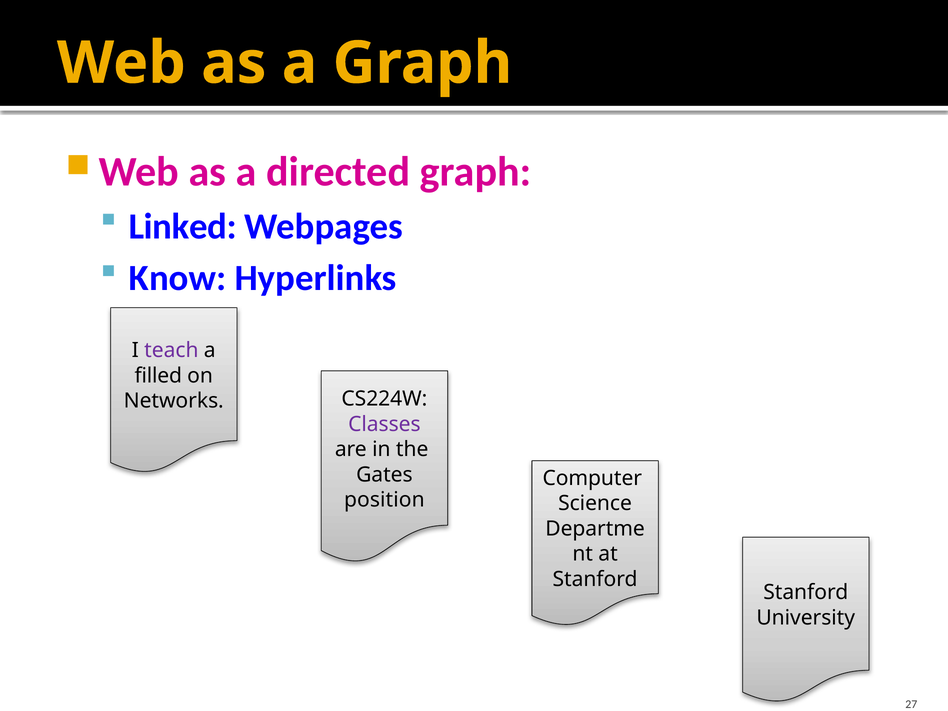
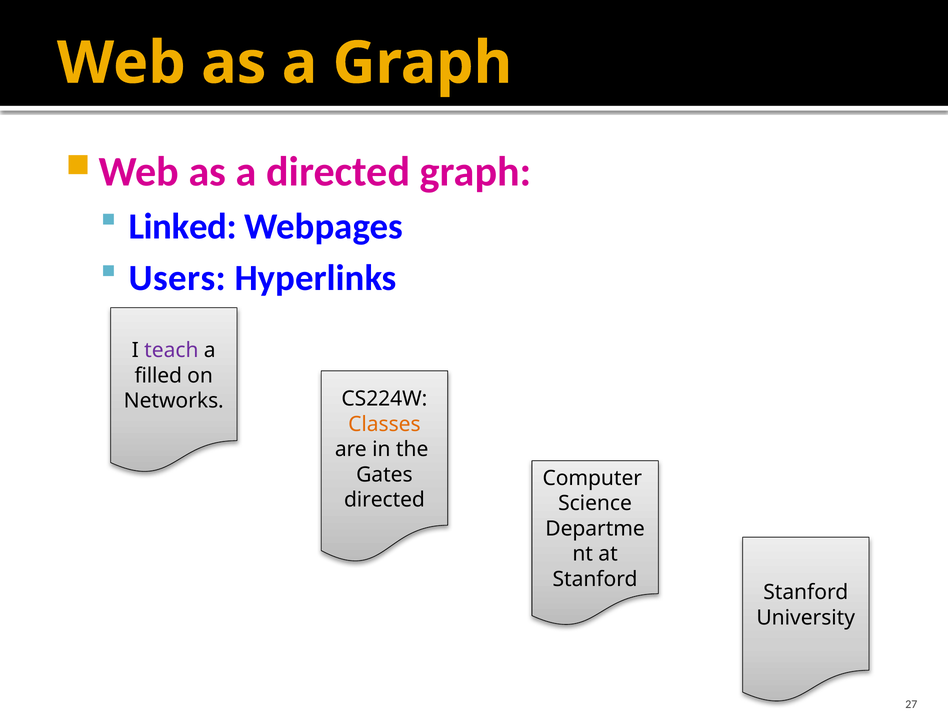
Know: Know -> Users (177, 278)
Classes colour: purple -> orange (384, 424)
position: position -> directed (384, 500)
